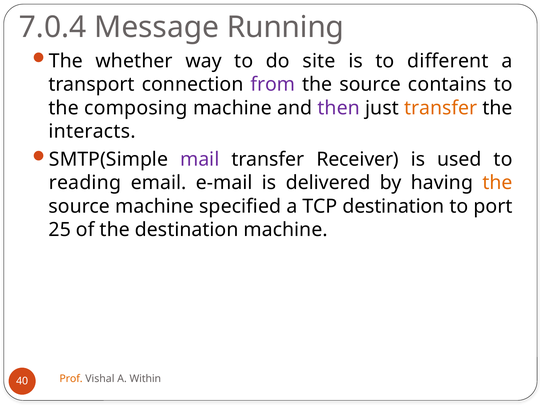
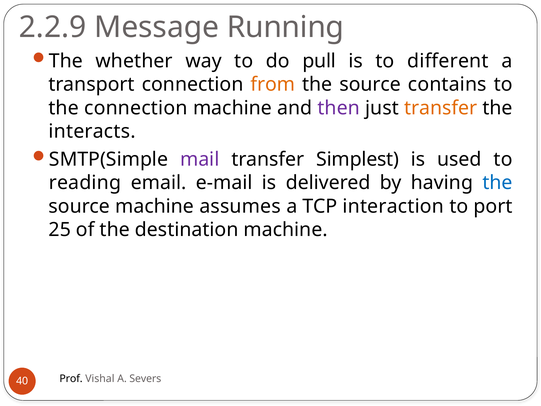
7.0.4: 7.0.4 -> 2.2.9 (53, 27)
site: site -> pull (319, 61)
from colour: purple -> orange (273, 84)
the composing: composing -> connection (136, 108)
Receiver: Receiver -> Simplest (358, 159)
the colour: orange -> blue (497, 183)
specified: specified -> assumes (240, 206)
TCP destination: destination -> interaction (393, 206)
Prof colour: orange -> black (71, 379)
Within: Within -> Severs (145, 379)
